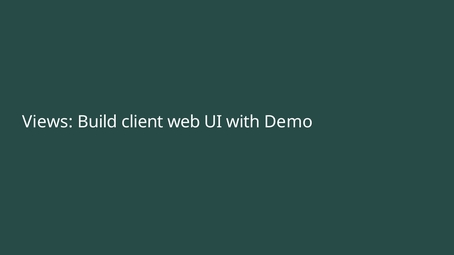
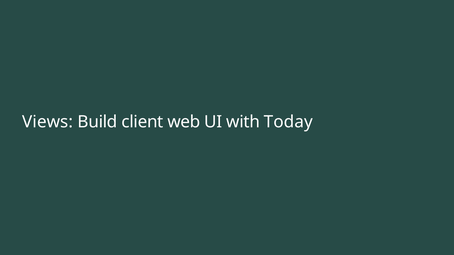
Demo: Demo -> Today (288, 122)
